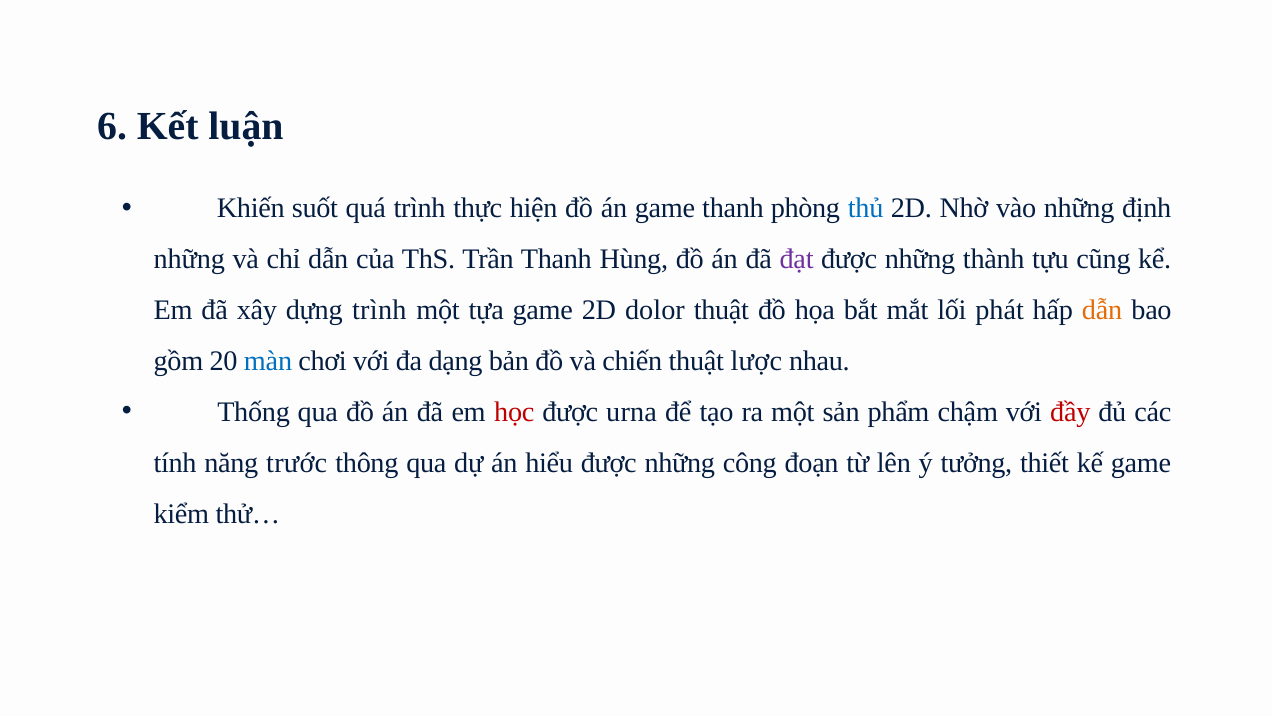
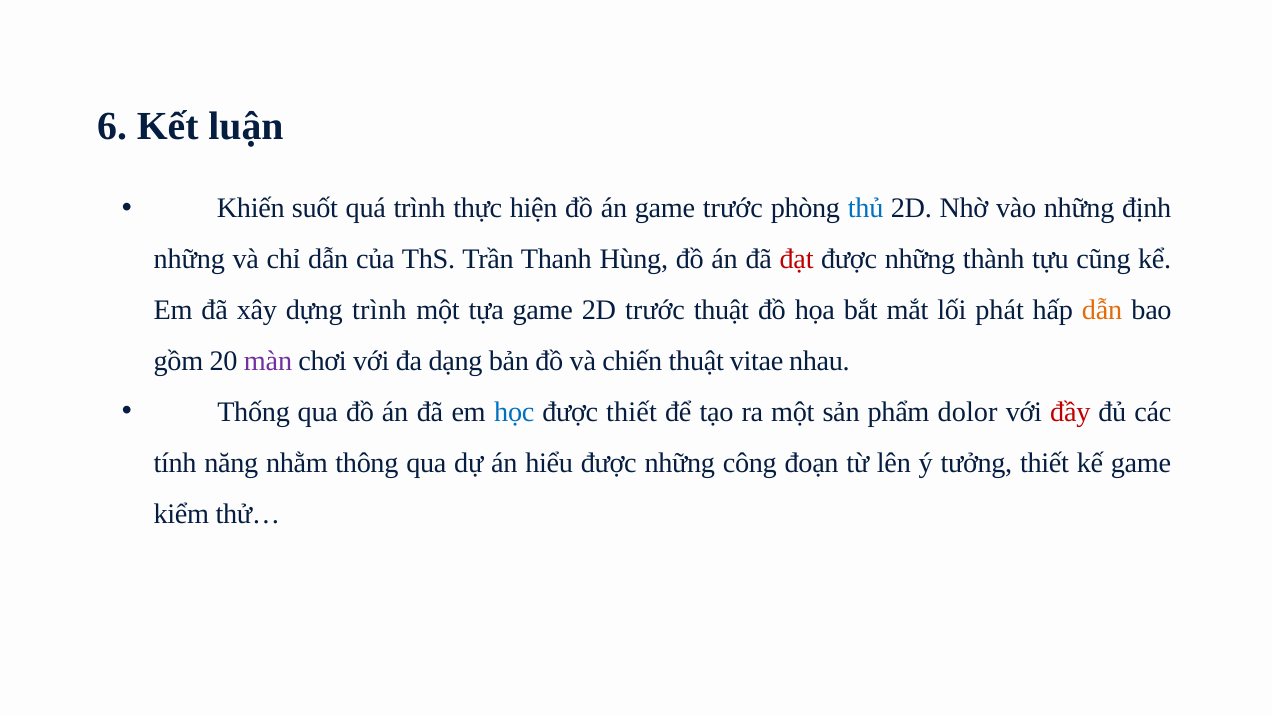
game thanh: thanh -> trước (733, 208)
đạt colour: purple -> red (797, 259)
2D dolor: dolor -> trước (655, 310)
màn colour: blue -> purple (268, 361)
lược: lược -> vitae (757, 361)
học colour: red -> blue (514, 412)
được urna: urna -> thiết (632, 412)
chậm: chậm -> dolor (968, 412)
trước: trước -> nhằm (297, 463)
